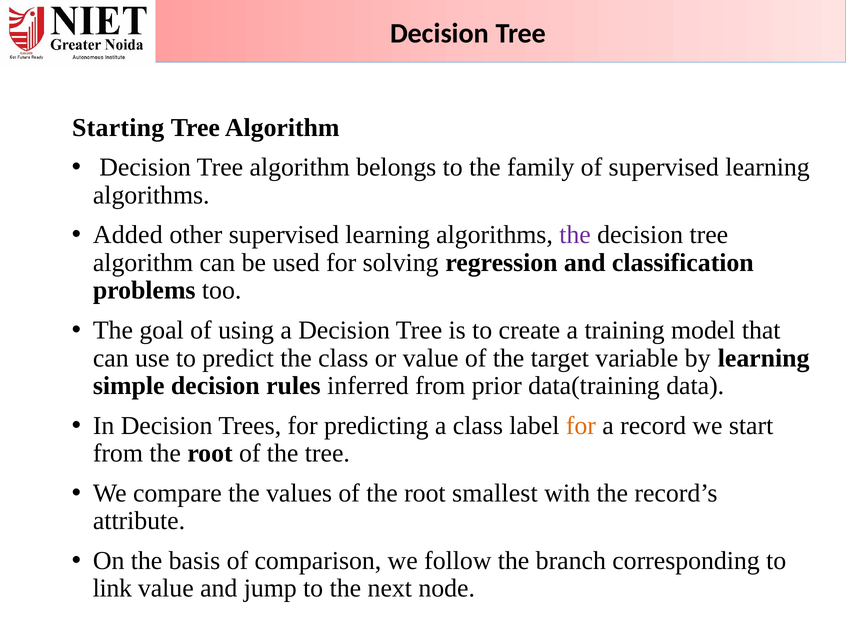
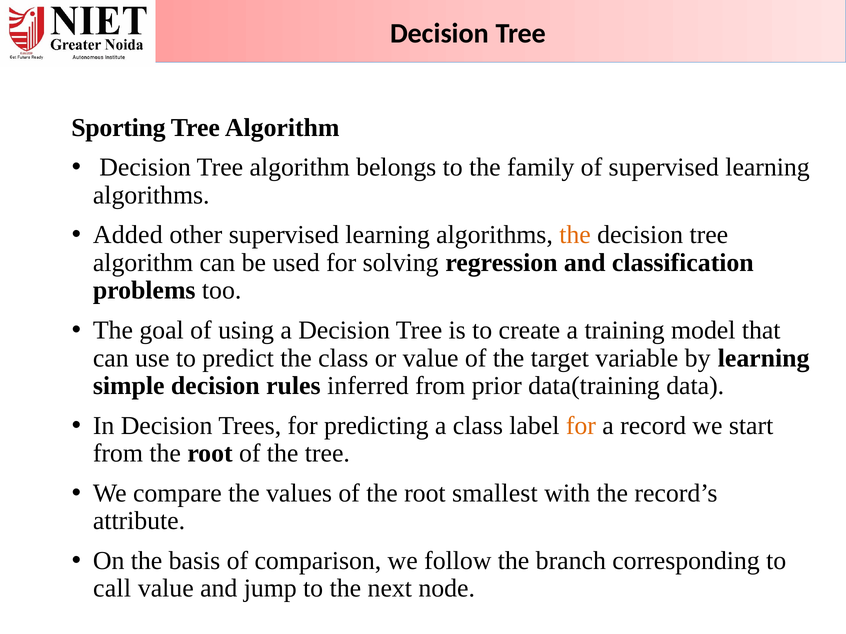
Starting: Starting -> Sporting (118, 128)
the colour: purple -> orange (575, 235)
link: link -> call (112, 589)
